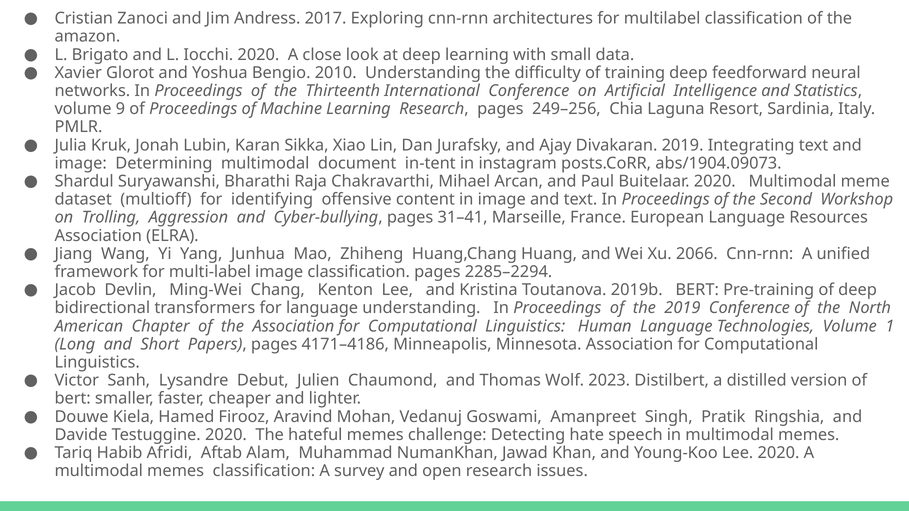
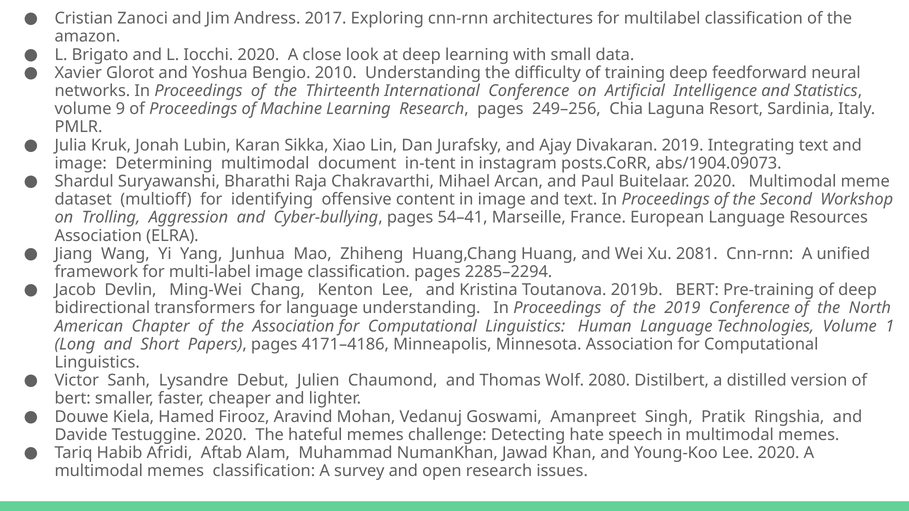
31–41: 31–41 -> 54–41 (463, 218)
2066: 2066 -> 2081 (697, 254)
2023: 2023 -> 2080 (609, 381)
